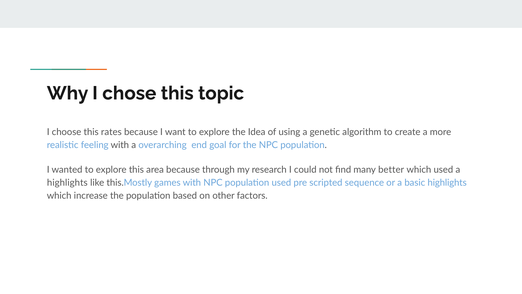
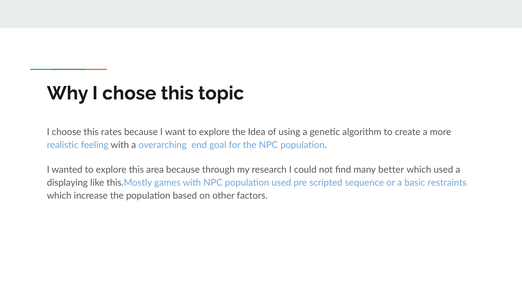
highlights: highlights -> displaying (67, 183)
basic highlights: highlights -> restraints (447, 183)
